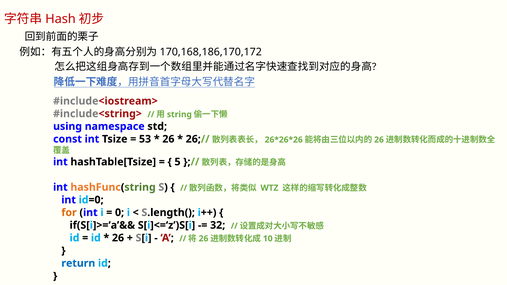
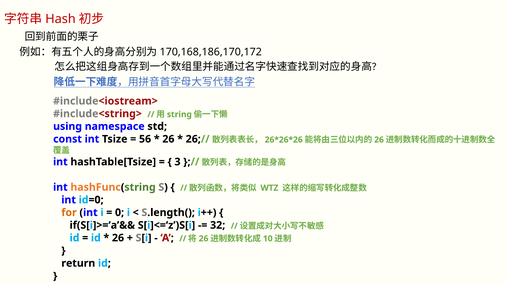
53: 53 -> 56 (145, 139)
5: 5 -> 3 (178, 162)
return colour: blue -> black (78, 263)
